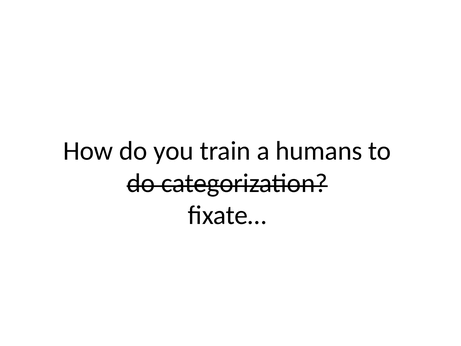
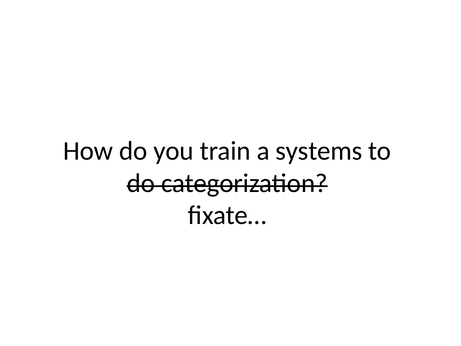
humans: humans -> systems (319, 151)
